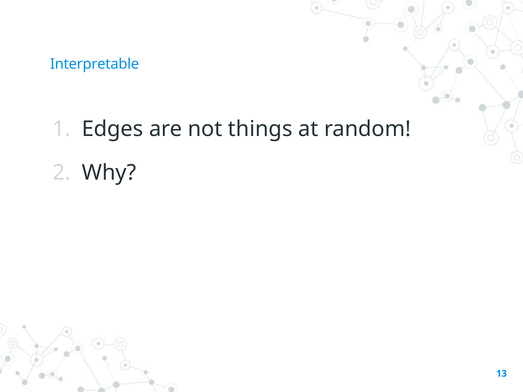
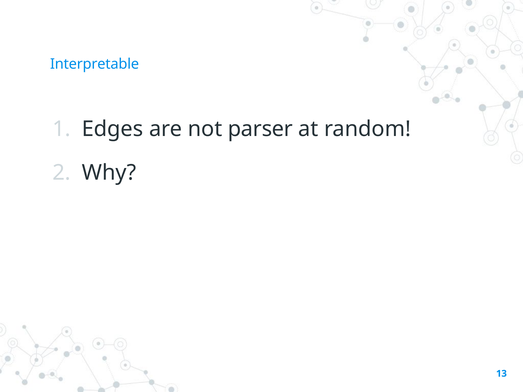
things: things -> parser (260, 129)
